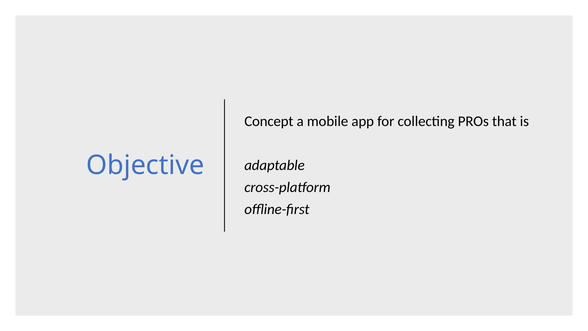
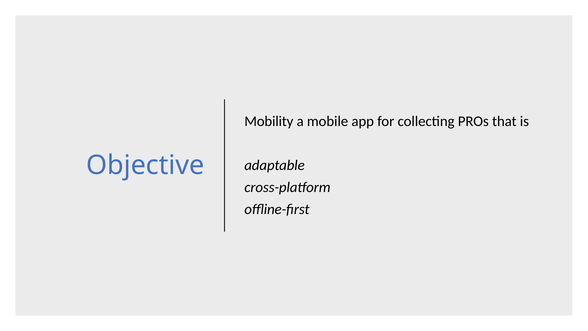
Concept: Concept -> Mobility (269, 121)
